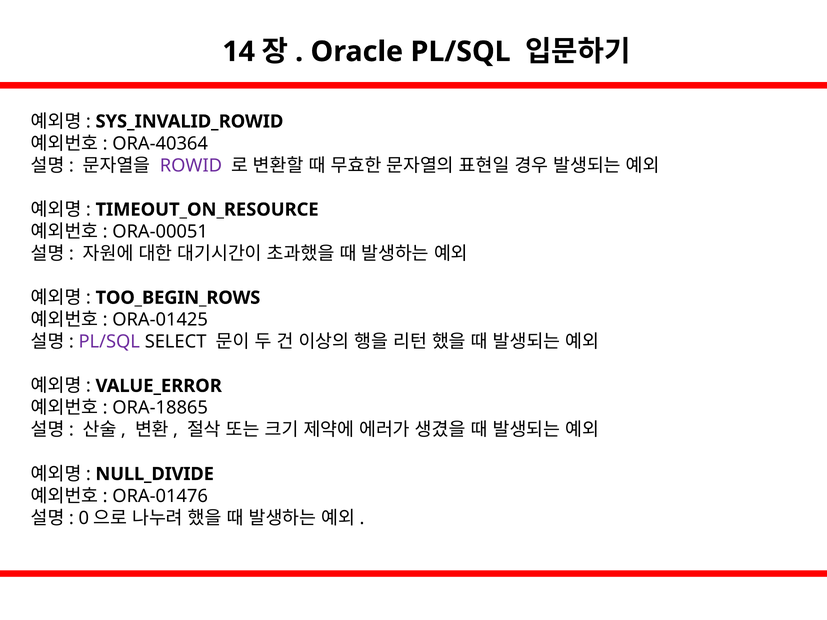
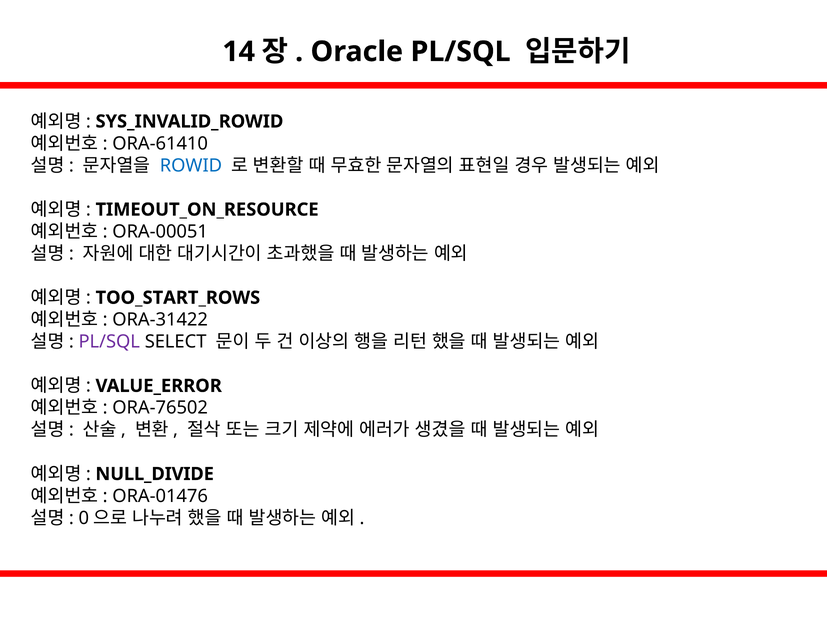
ORA-40364: ORA-40364 -> ORA-61410 (160, 144)
ROWID colour: purple -> blue (191, 166)
TOO_BEGIN_ROWS: TOO_BEGIN_ROWS -> TOO_START_ROWS (178, 298)
ORA-01425: ORA-01425 -> ORA-31422 (160, 320)
ORA-18865: ORA-18865 -> ORA-76502 (160, 408)
